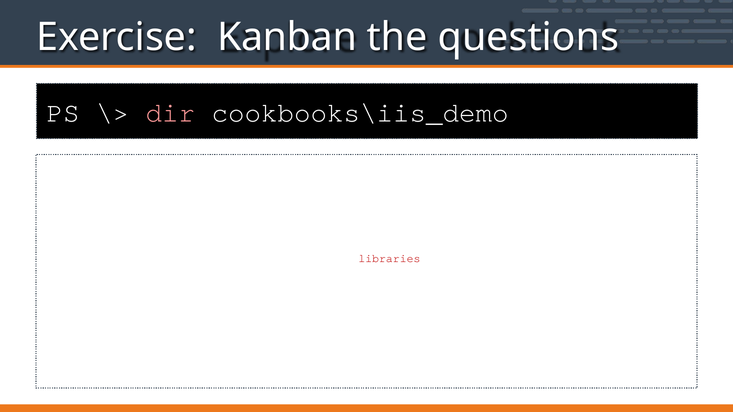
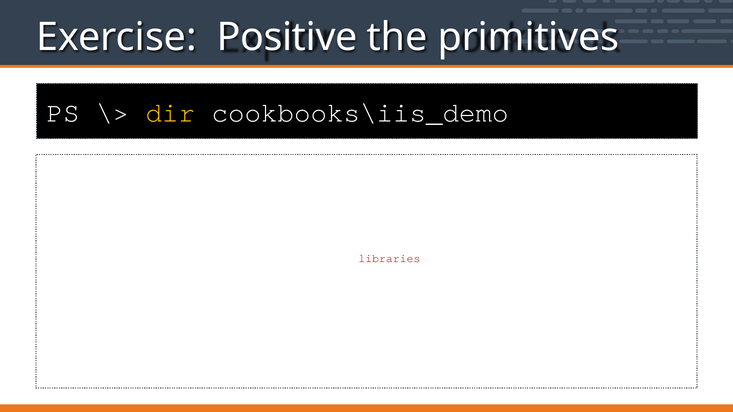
Kanban: Kanban -> Positive (287, 37)
questions: questions -> primitives (529, 37)
dir colour: pink -> yellow (171, 113)
